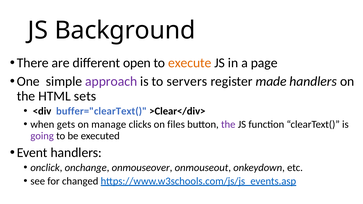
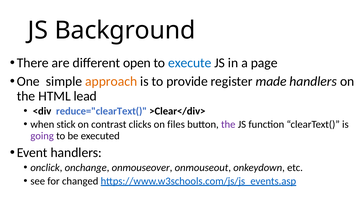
execute colour: orange -> blue (190, 63)
approach colour: purple -> orange (111, 81)
servers: servers -> provide (187, 81)
sets: sets -> lead (85, 96)
buffer="clearText(: buffer="clearText( -> reduce="clearText( (101, 111)
gets: gets -> stick (66, 124)
manage: manage -> contrast (109, 124)
